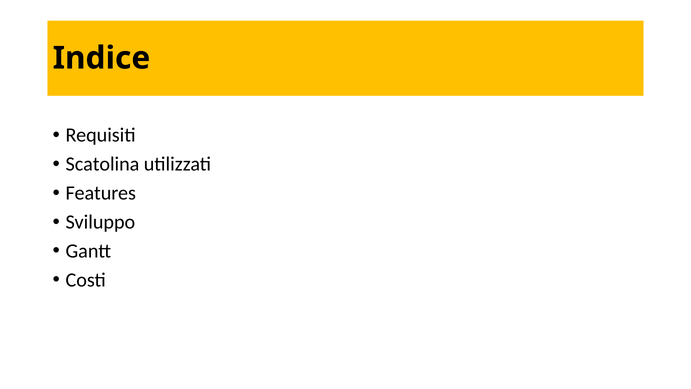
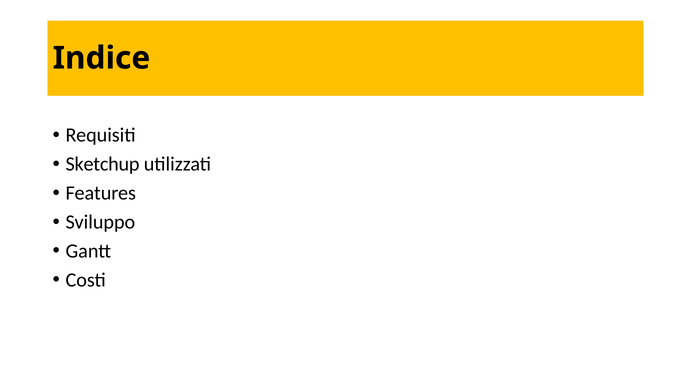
Scatolina: Scatolina -> Sketchup (103, 164)
